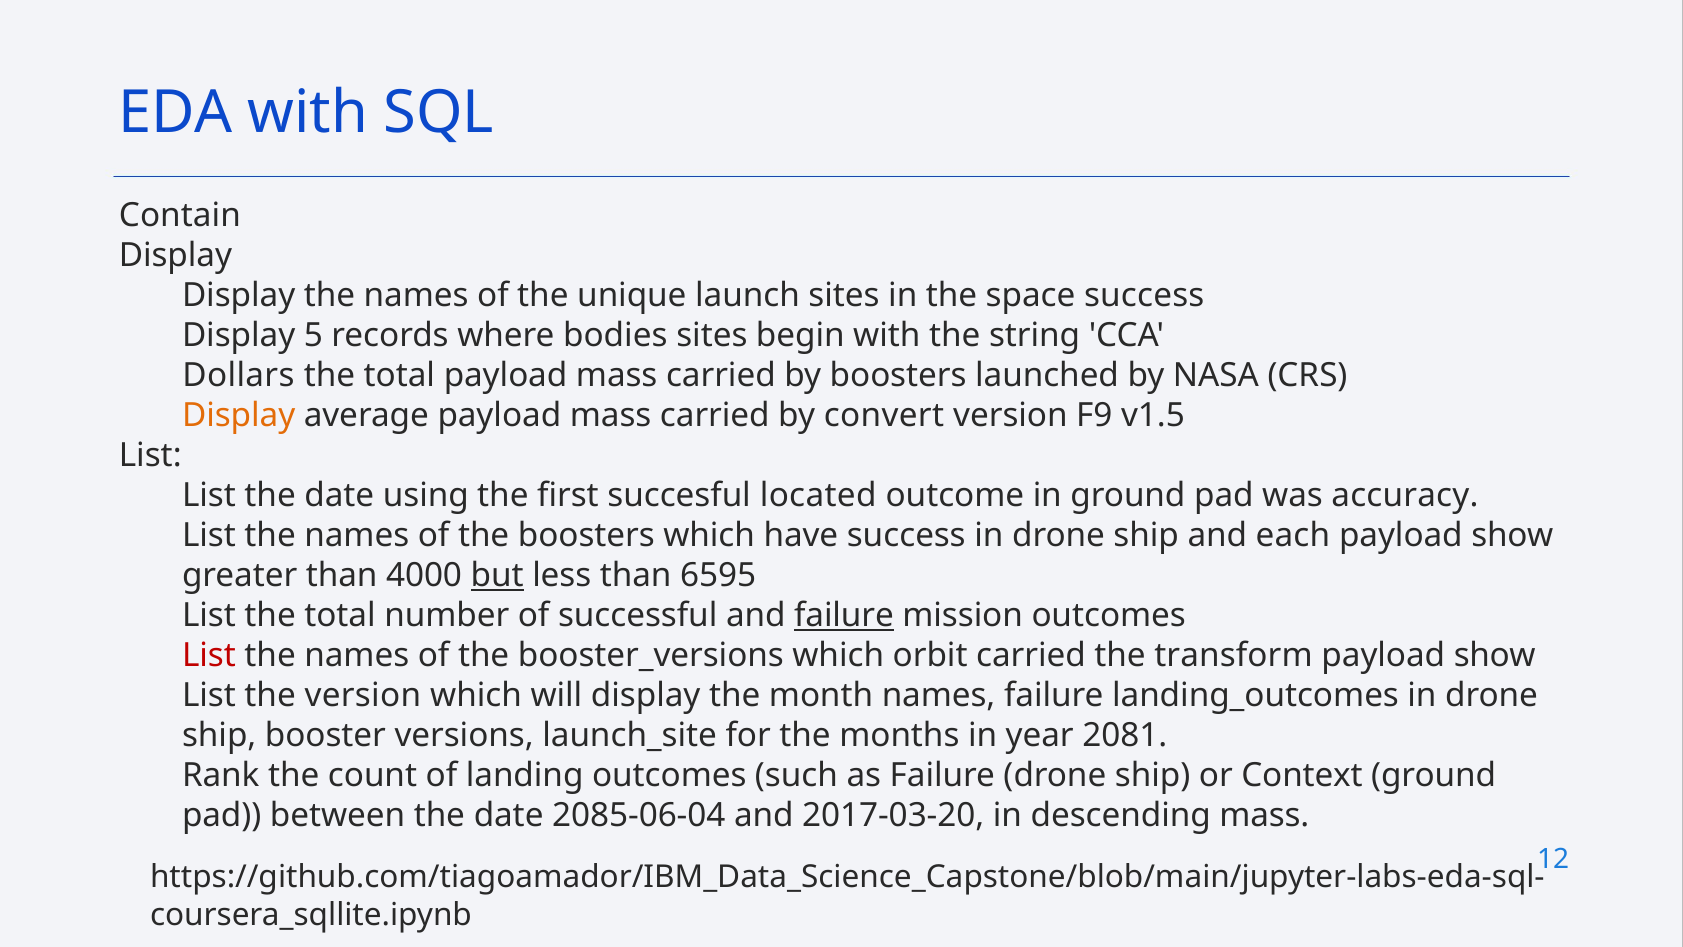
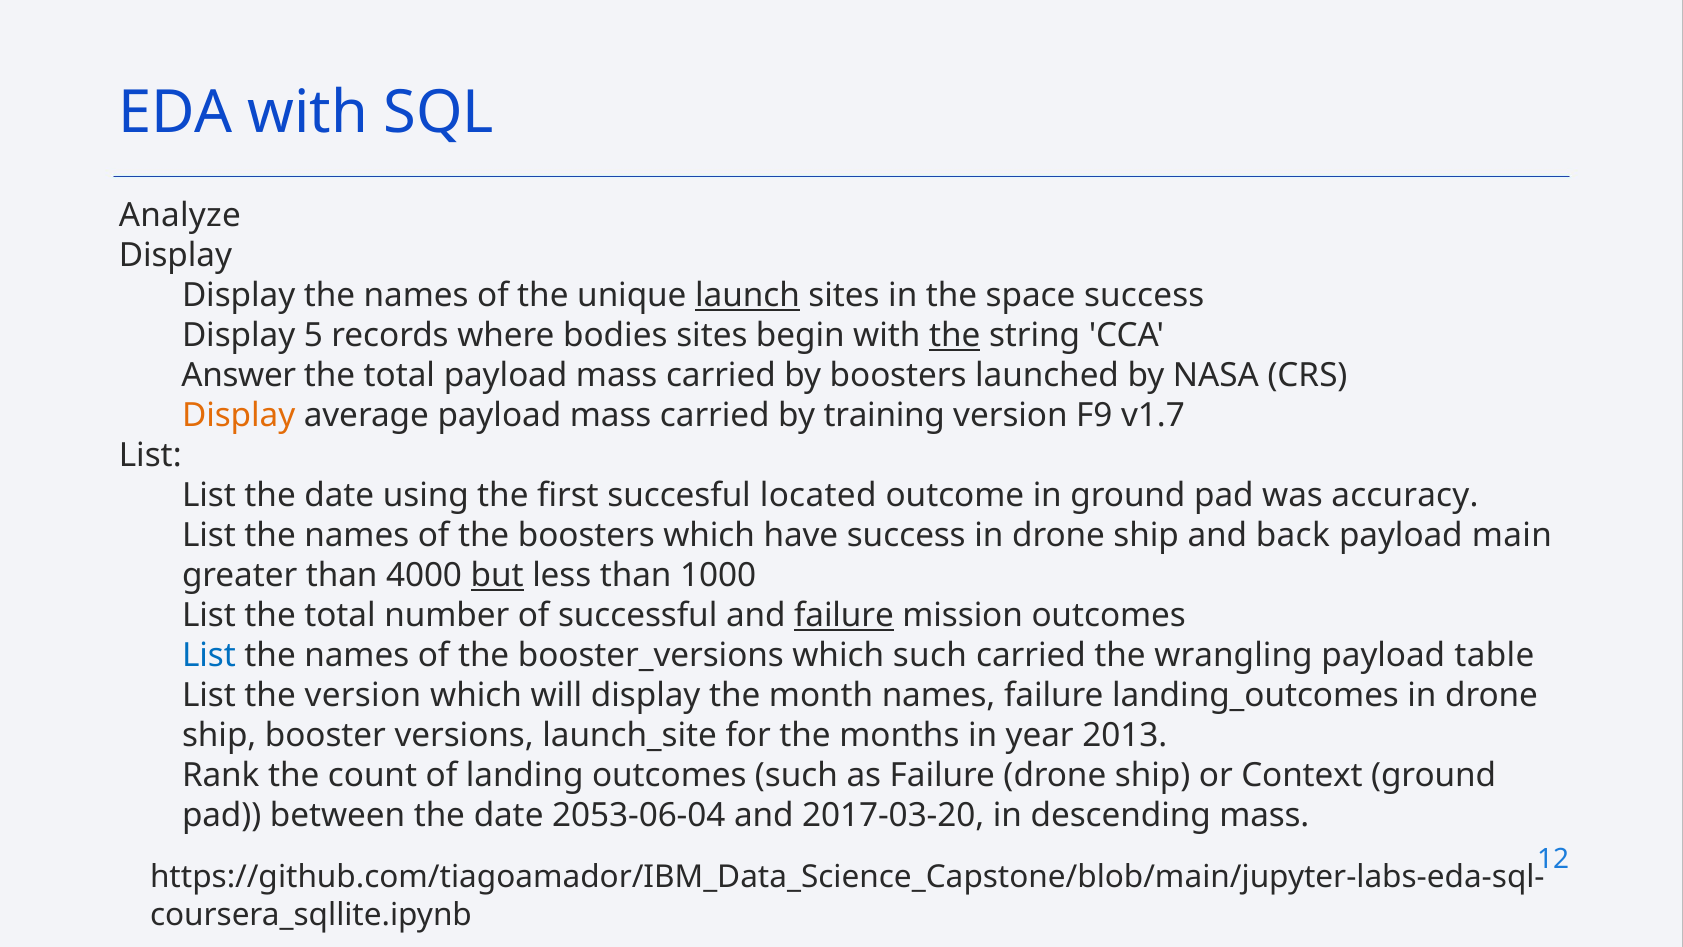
Contain: Contain -> Analyze (180, 216)
launch underline: none -> present (747, 296)
the underline: none -> present (955, 336)
Dollars: Dollars -> Answer (239, 376)
convert: convert -> training (884, 415)
v1.5: v1.5 -> v1.7 (1153, 415)
each: each -> back (1293, 535)
show: show -> main (1512, 535)
6595: 6595 -> 1000 (718, 575)
List colour: red -> blue (209, 655)
which orbit: orbit -> such (930, 655)
transform: transform -> wrangling (1234, 655)
show: show -> table (1494, 655)
2081: 2081 -> 2013 (1125, 735)
2085-06-04: 2085-06-04 -> 2053-06-04 (639, 815)
